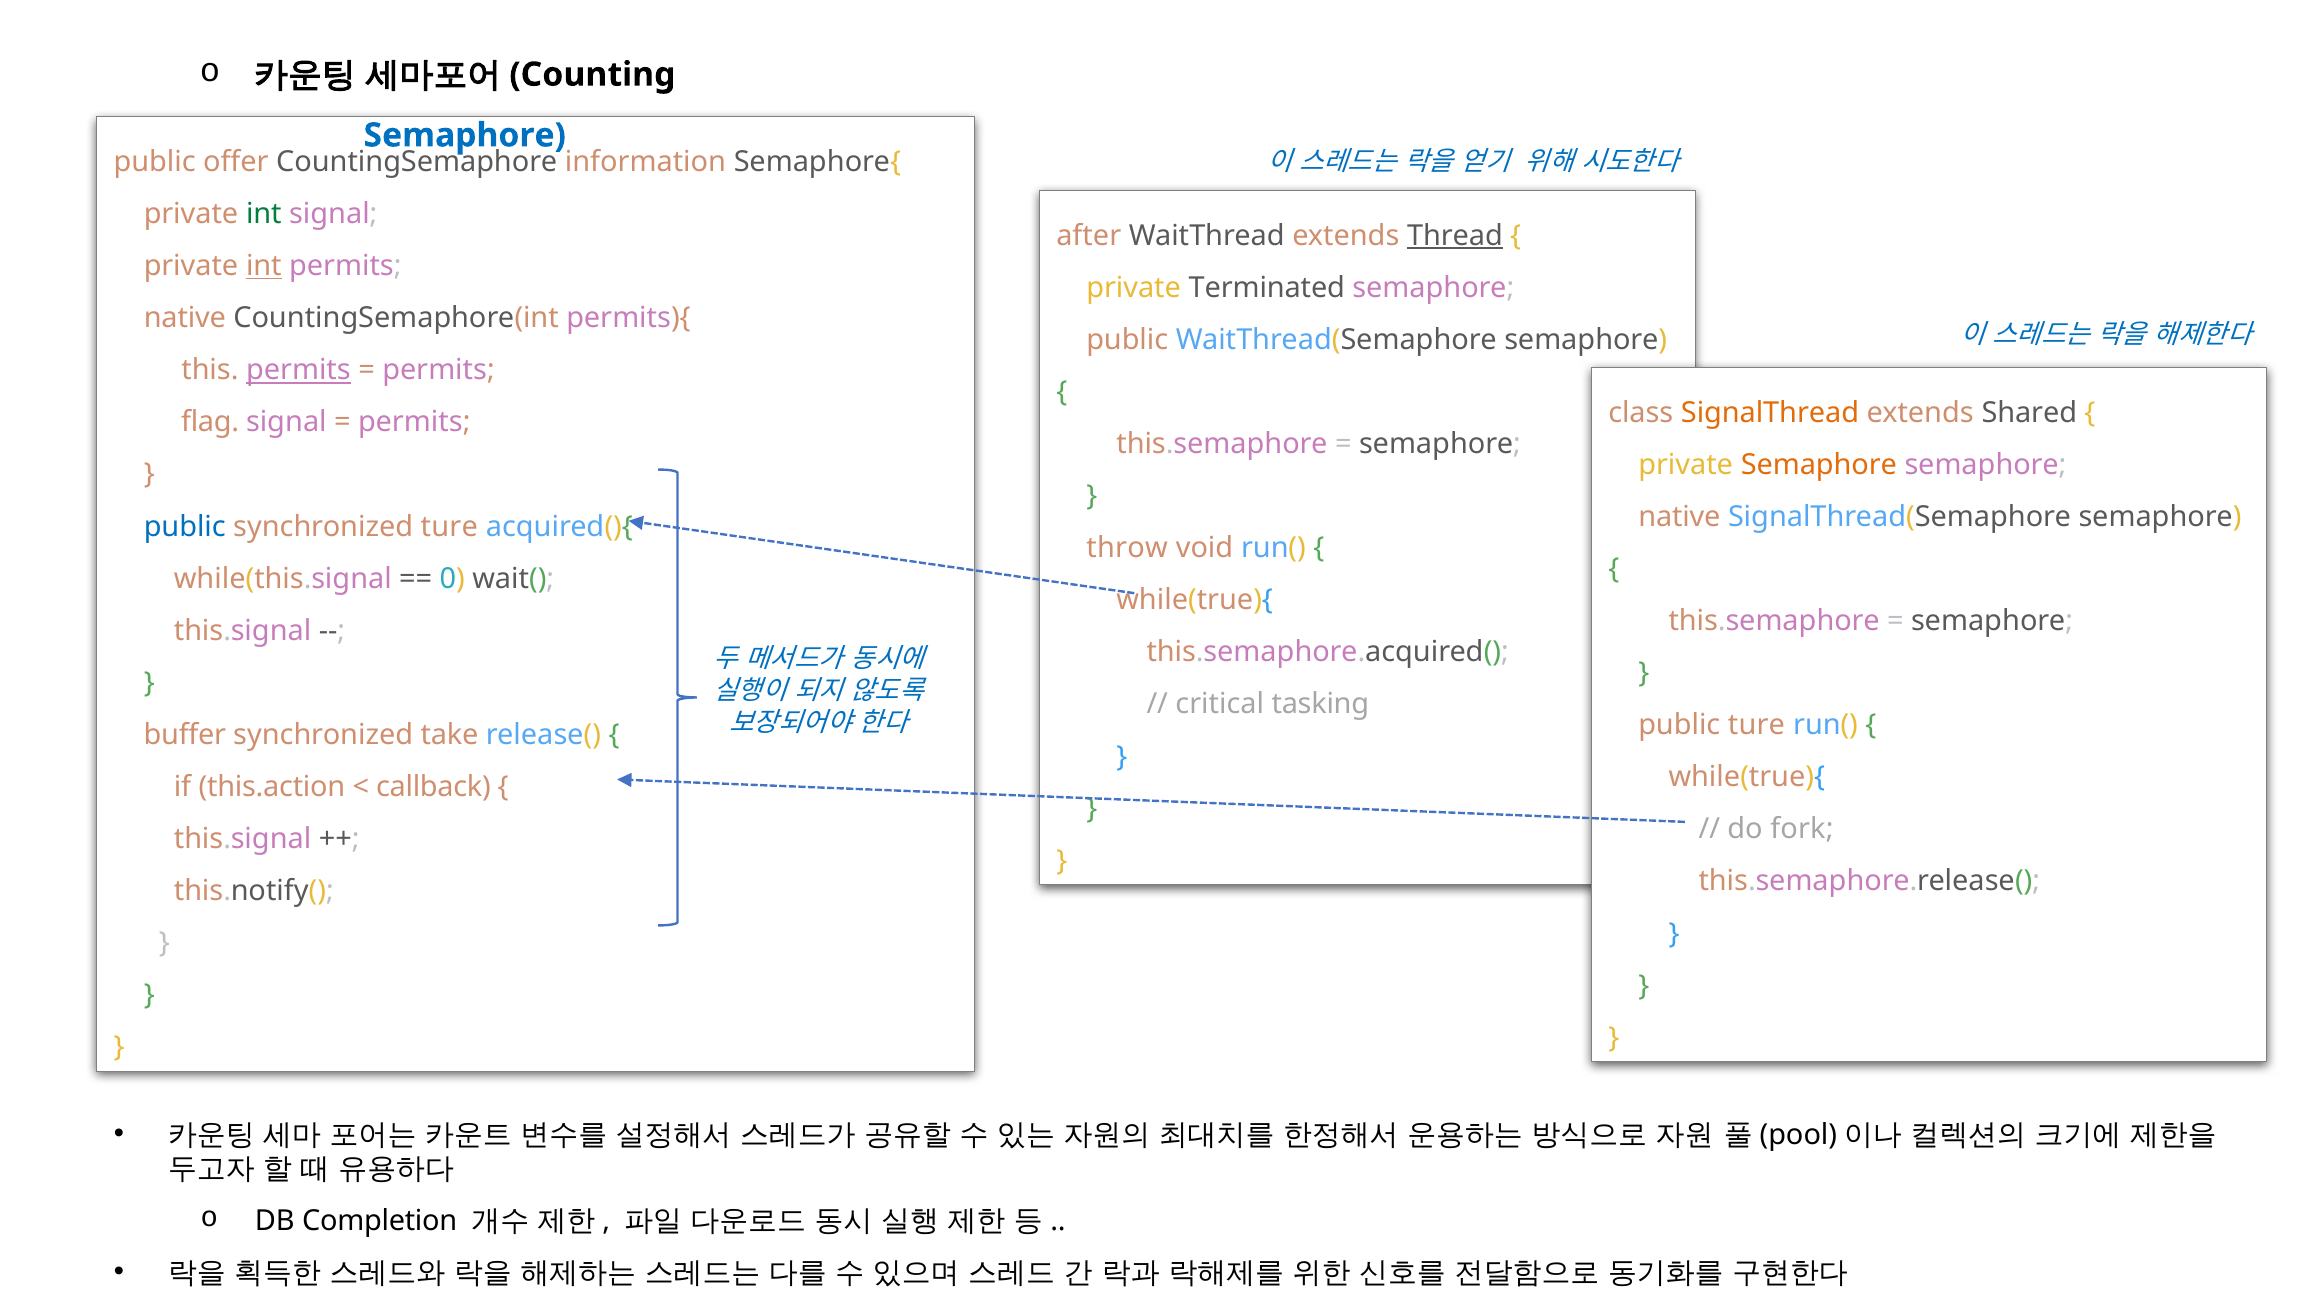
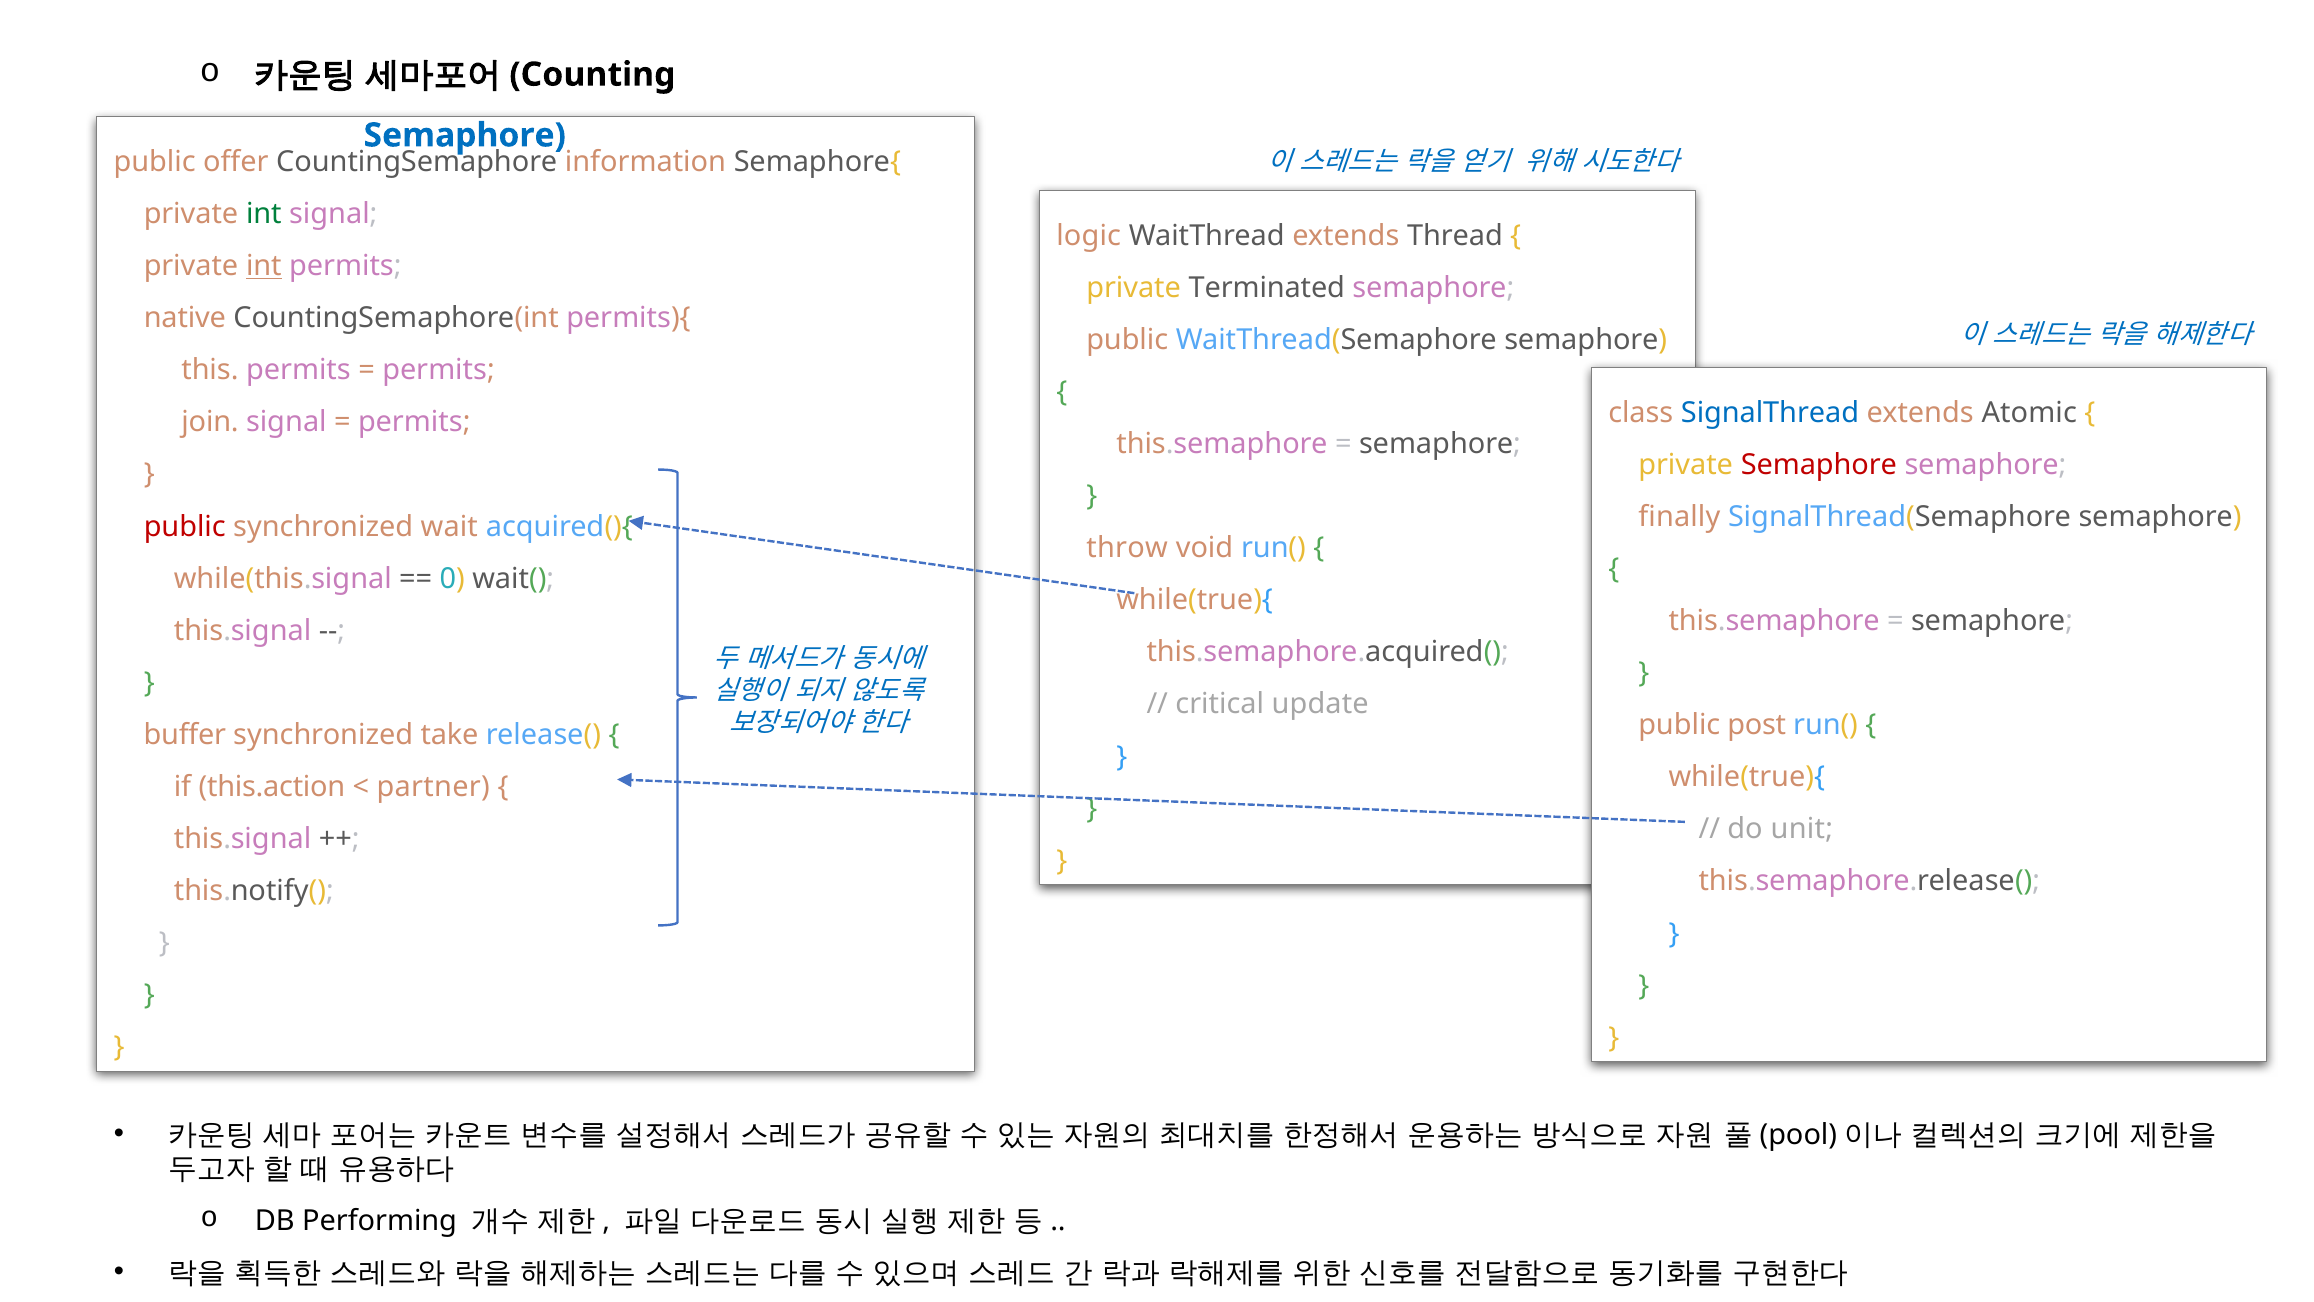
after: after -> logic (1089, 236)
Thread underline: present -> none (1455, 236)
permits underline: present -> none (298, 370)
SignalThread colour: orange -> blue (1770, 413)
Shared: Shared -> Atomic (2029, 413)
flag: flag -> join (210, 422)
Semaphore colour: orange -> red (1819, 465)
native: native -> finally (1679, 517)
public colour: blue -> red (185, 526)
synchronized ture: ture -> wait (449, 526)
tasking: tasking -> update (1320, 704)
public ture: ture -> post (1757, 725)
callback: callback -> partner (433, 787)
fork: fork -> unit (1802, 829)
Completion: Completion -> Performing (380, 1221)
